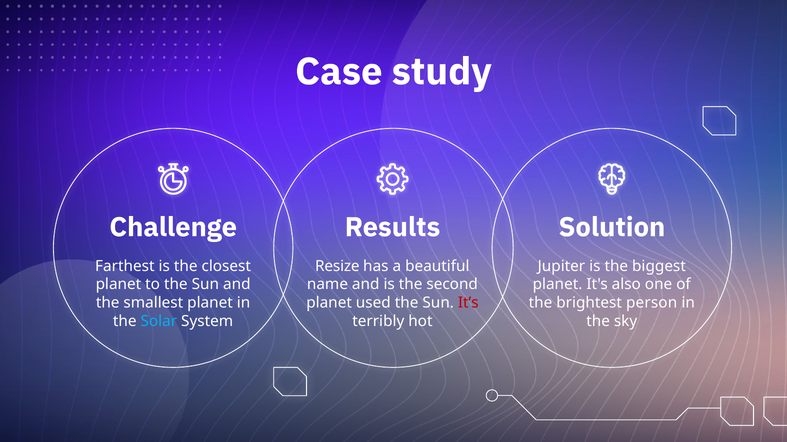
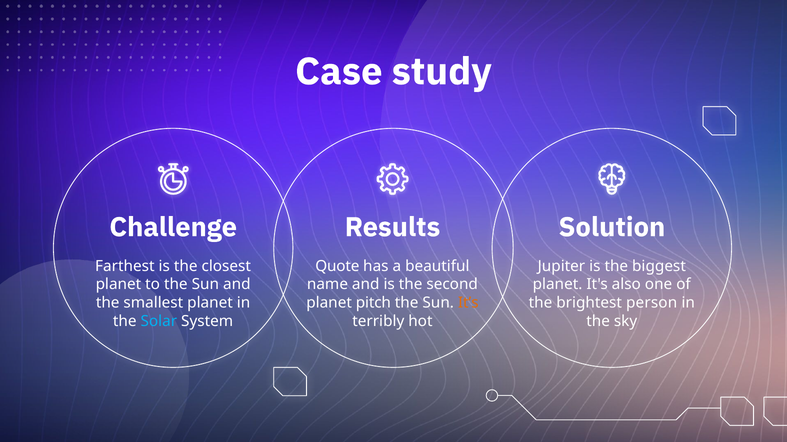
Resize: Resize -> Quote (337, 267)
used: used -> pitch (373, 303)
It’s colour: red -> orange (468, 303)
